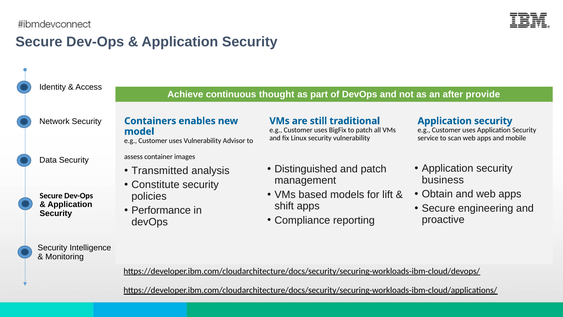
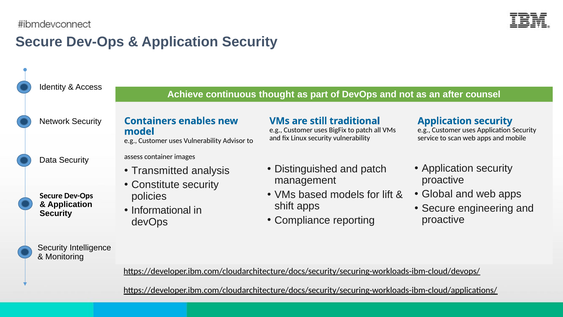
provide: provide -> counsel (483, 94)
business: business -> proactive (443, 180)
Obtain: Obtain -> Global (437, 194)
Performance: Performance -> Informational (161, 210)
